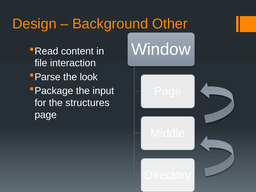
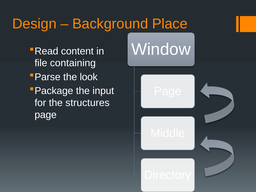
Other: Other -> Place (170, 24)
interaction: interaction -> containing (73, 63)
